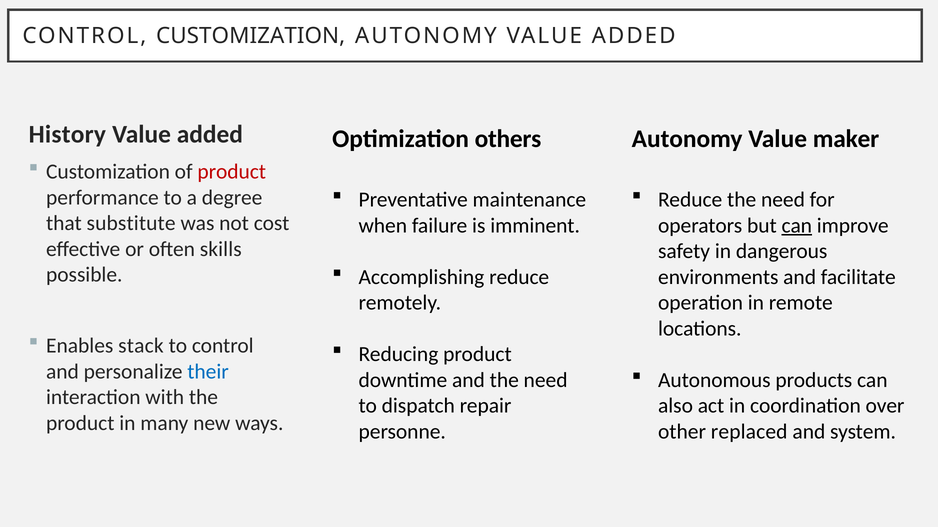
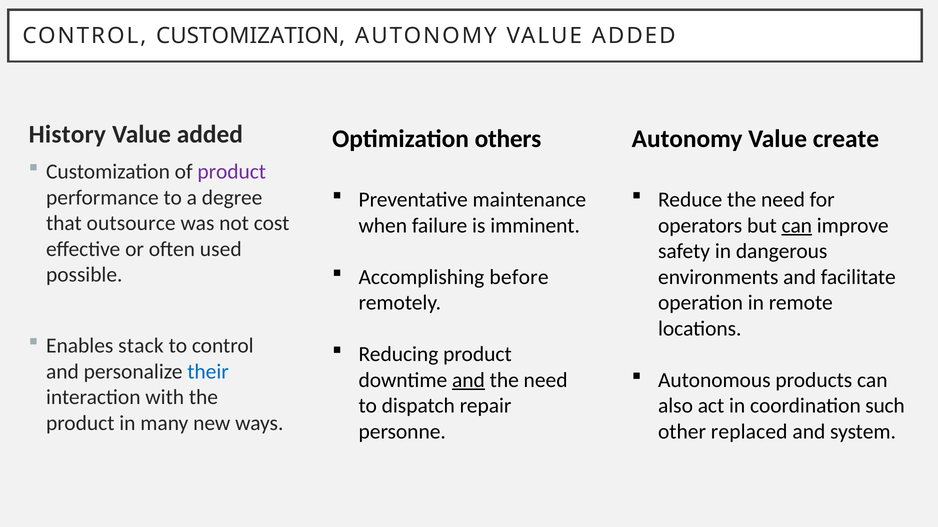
maker: maker -> create (846, 139)
product colour: red -> purple (232, 172)
substitute: substitute -> outsource (131, 224)
skills: skills -> used (221, 249)
Accomplishing reduce: reduce -> before (519, 277)
and underline: none -> present (468, 380)
over: over -> such (885, 406)
